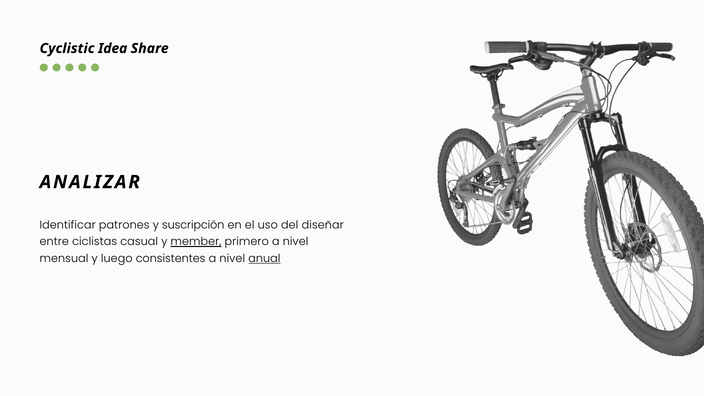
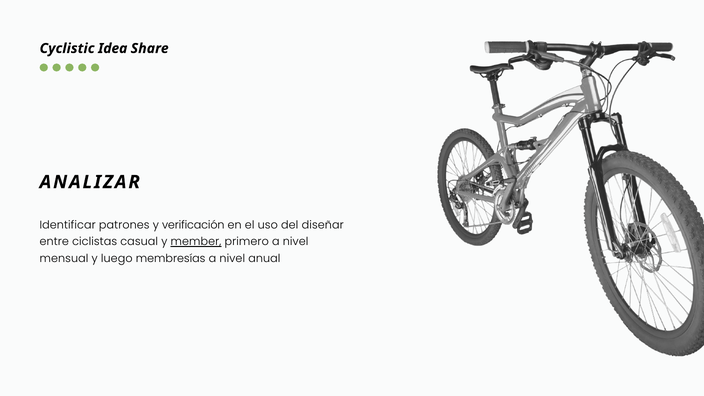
suscripción: suscripción -> verificación (193, 225)
consistentes: consistentes -> membresías (171, 258)
anual underline: present -> none (264, 258)
